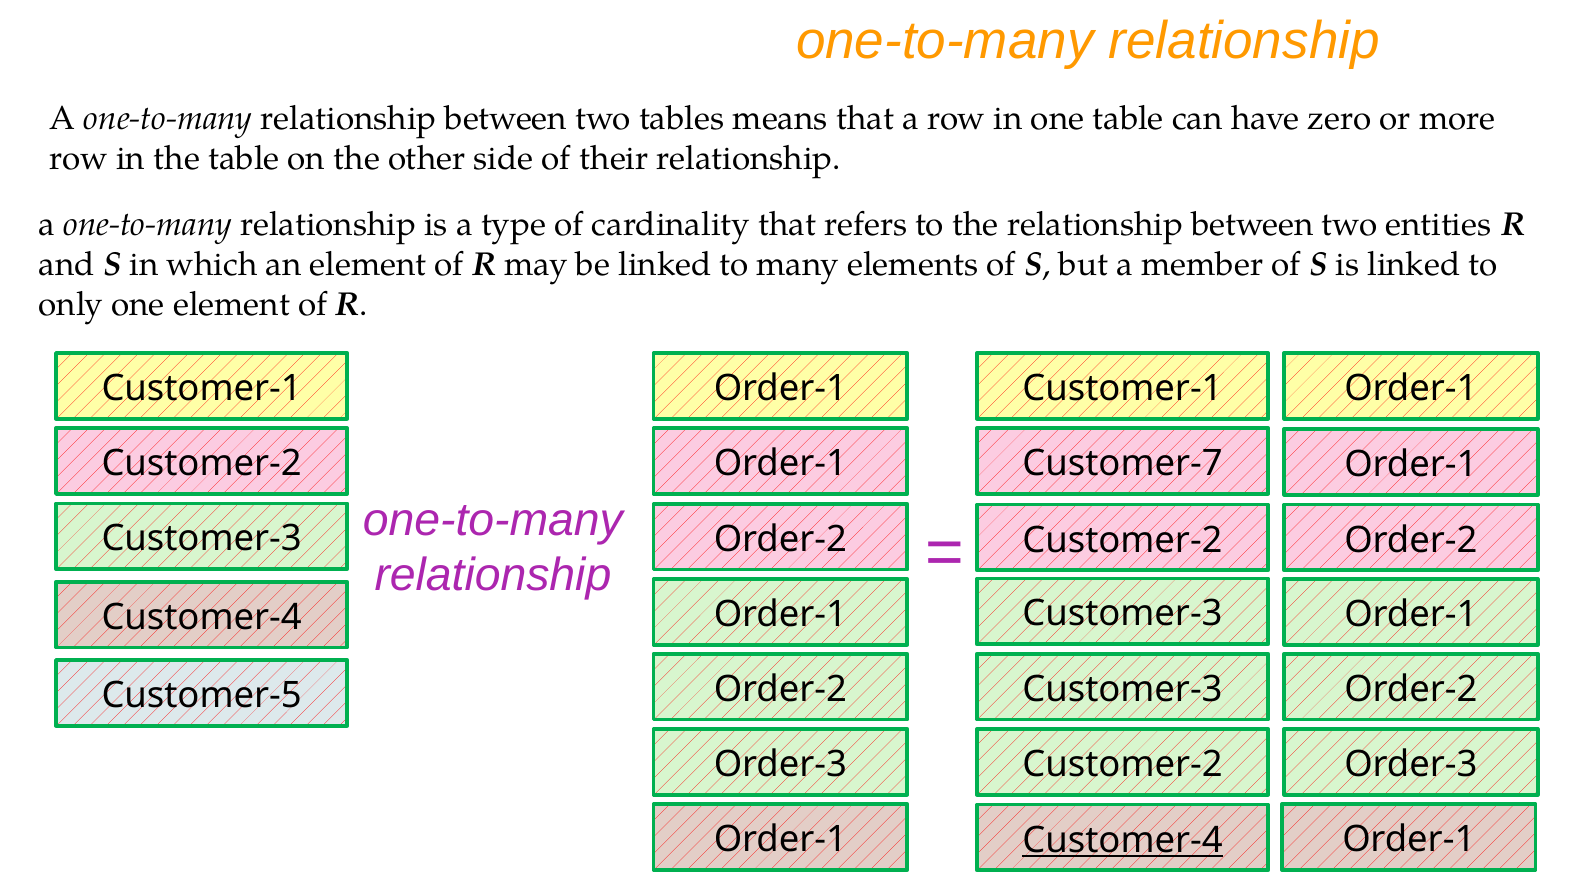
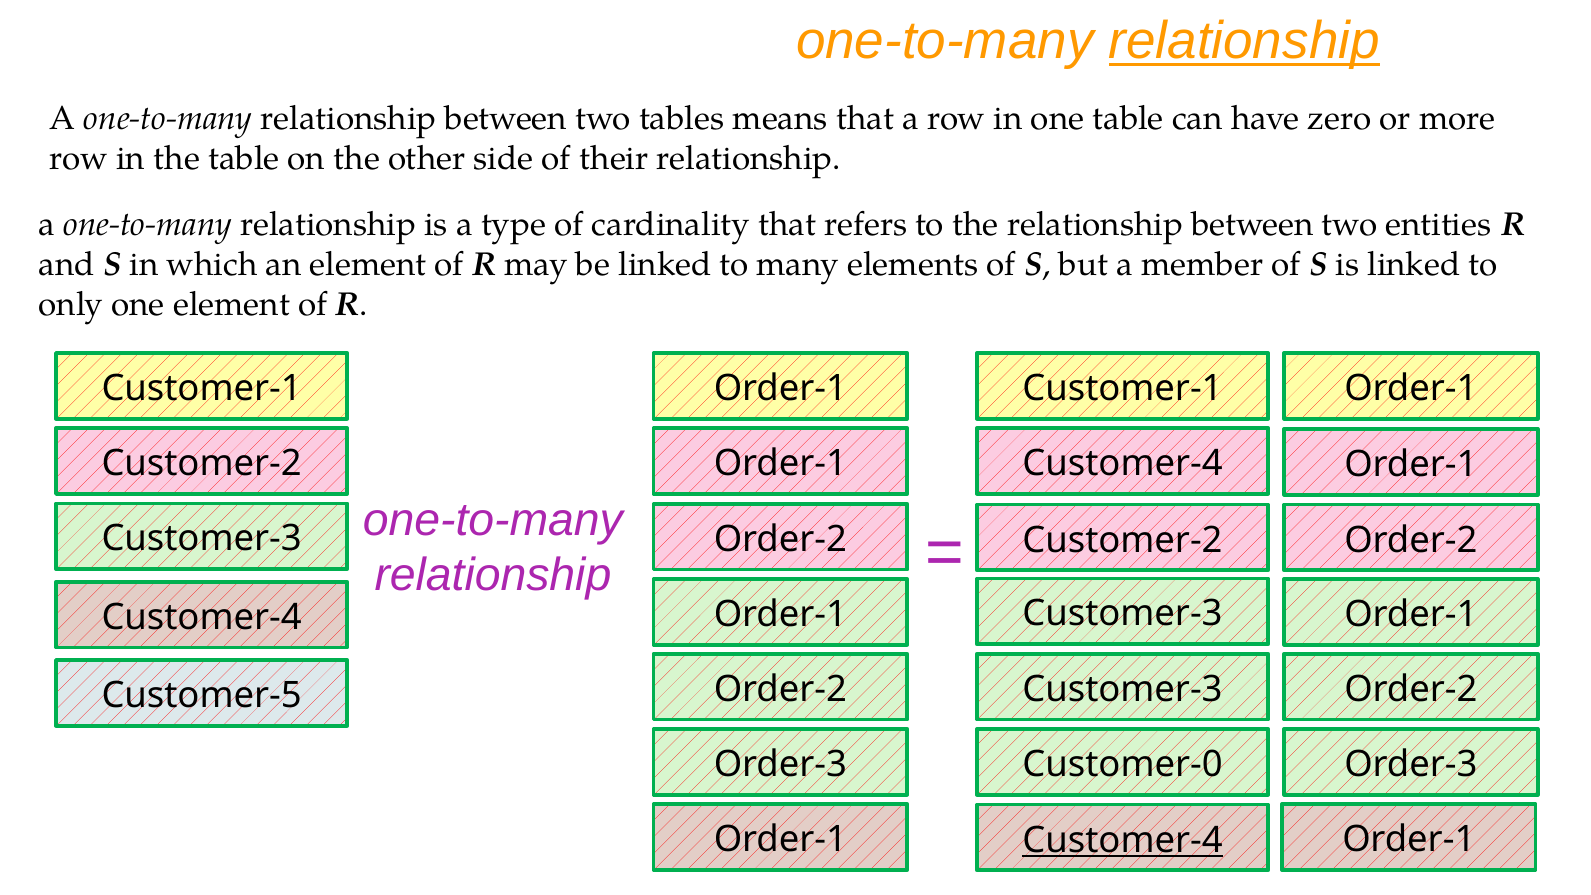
relationship underline: none -> present (1244, 41)
Customer-7: Customer-7 -> Customer-4 (1123, 463)
Customer-2: Customer-2 -> Customer-0 (1123, 764)
